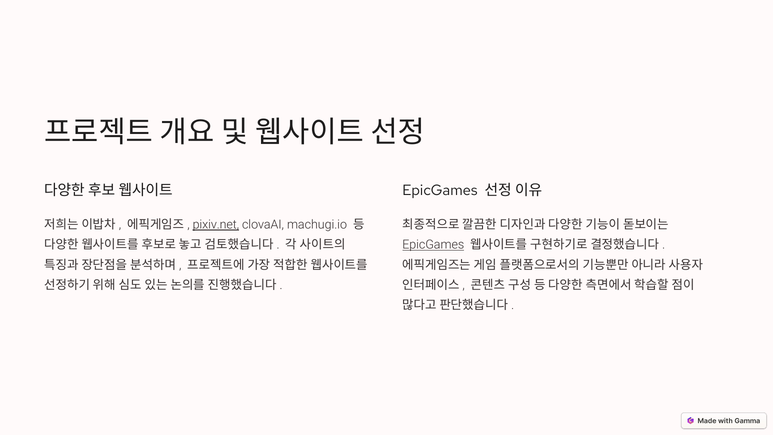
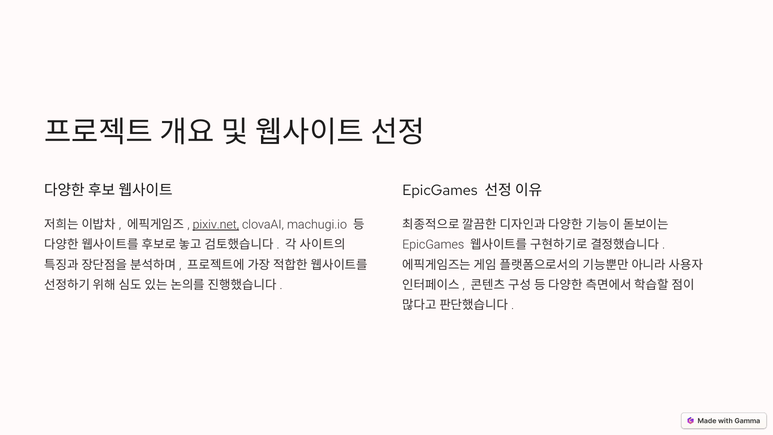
EpicGames underline: present -> none (433, 245)
